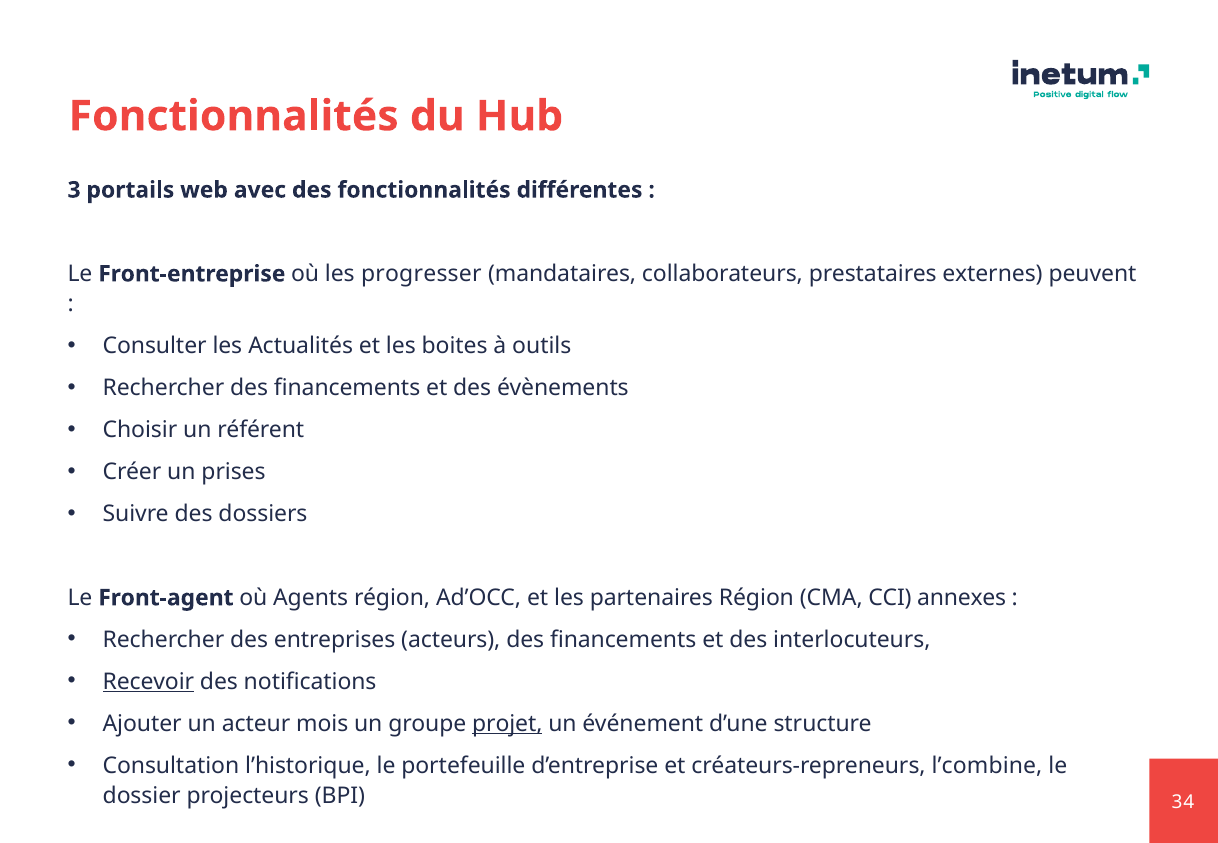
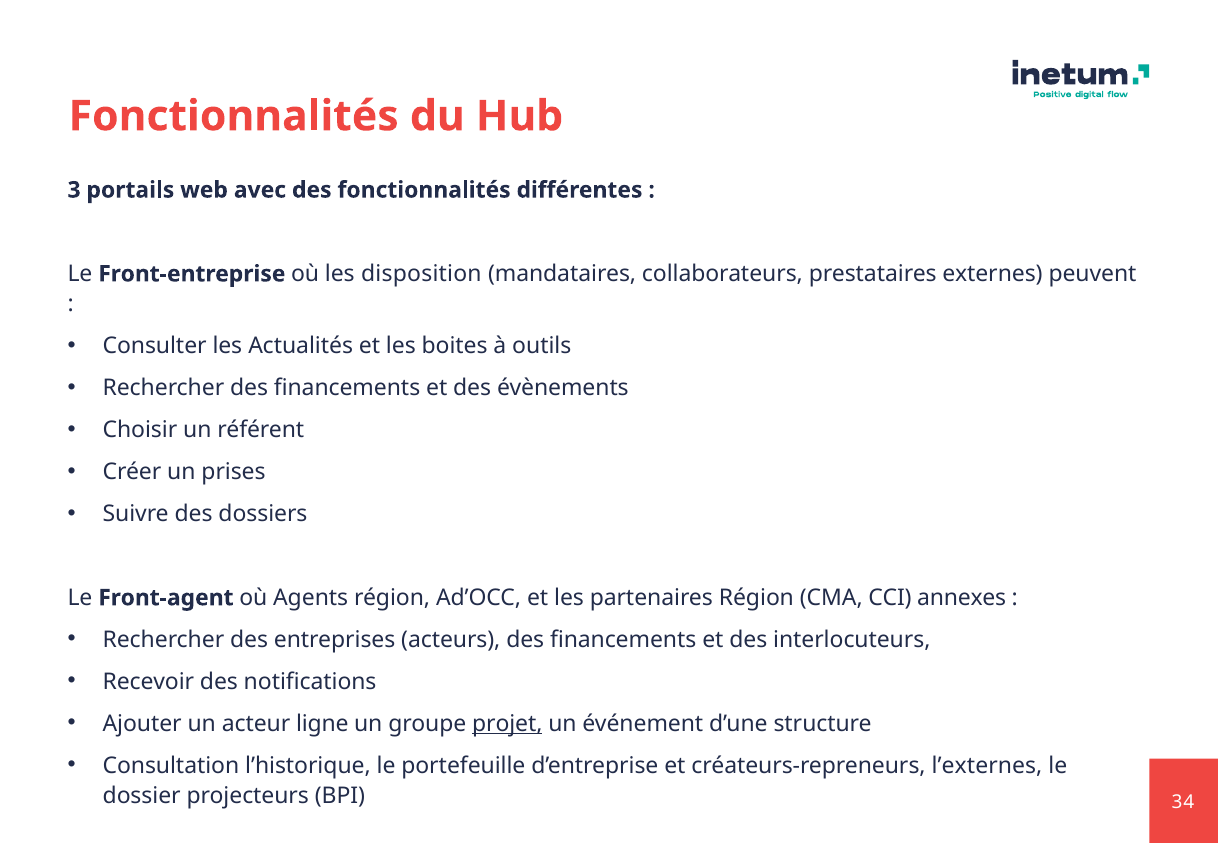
progresser: progresser -> disposition (421, 274)
Recevoir underline: present -> none (148, 682)
mois: mois -> ligne (322, 724)
l’combine: l’combine -> l’externes (987, 766)
